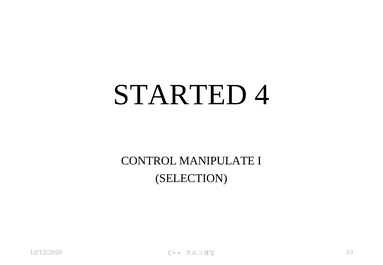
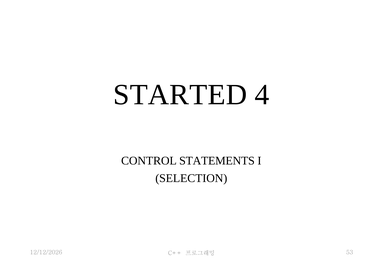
MANIPULATE: MANIPULATE -> STATEMENTS (217, 161)
